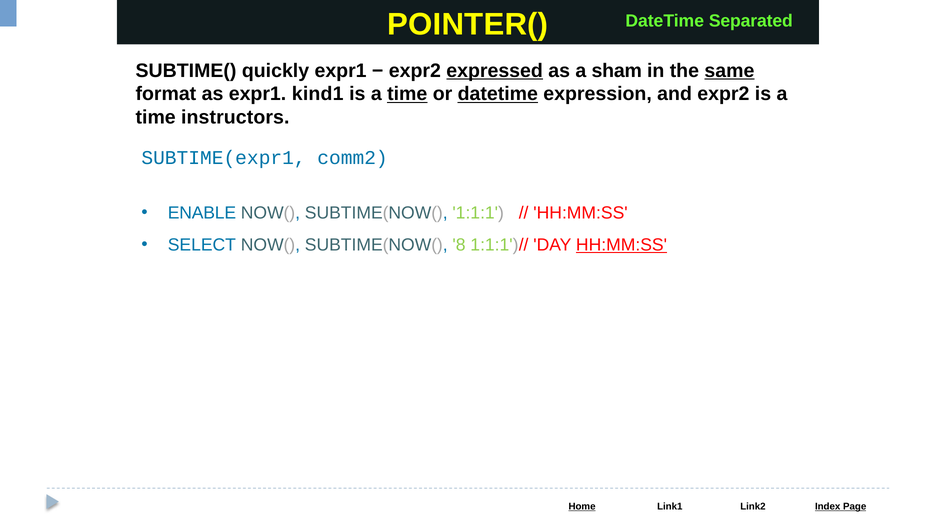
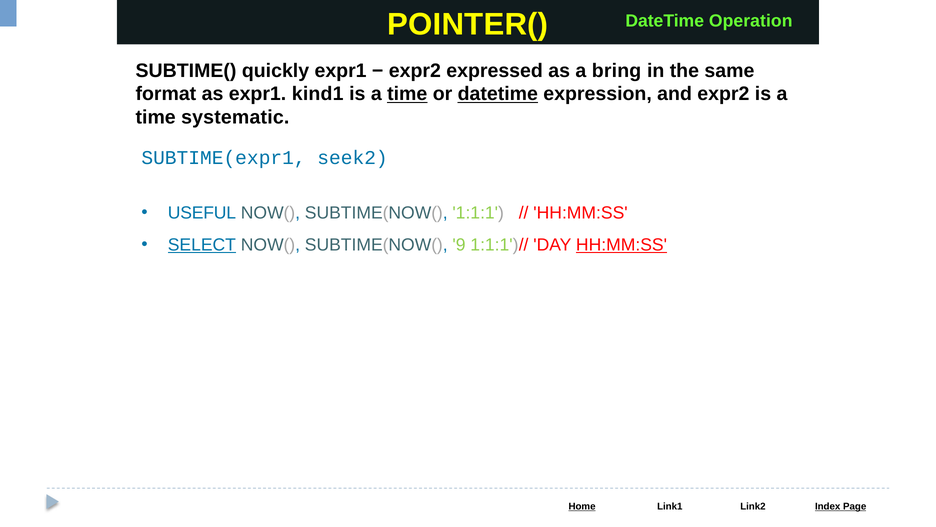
Separated: Separated -> Operation (751, 21)
expressed underline: present -> none (495, 71)
sham: sham -> bring (617, 71)
same underline: present -> none (729, 71)
instructors: instructors -> systematic (235, 117)
comm2: comm2 -> seek2 (353, 158)
ENABLE: ENABLE -> USEFUL (202, 213)
SELECT underline: none -> present (202, 244)
8: 8 -> 9 (459, 244)
